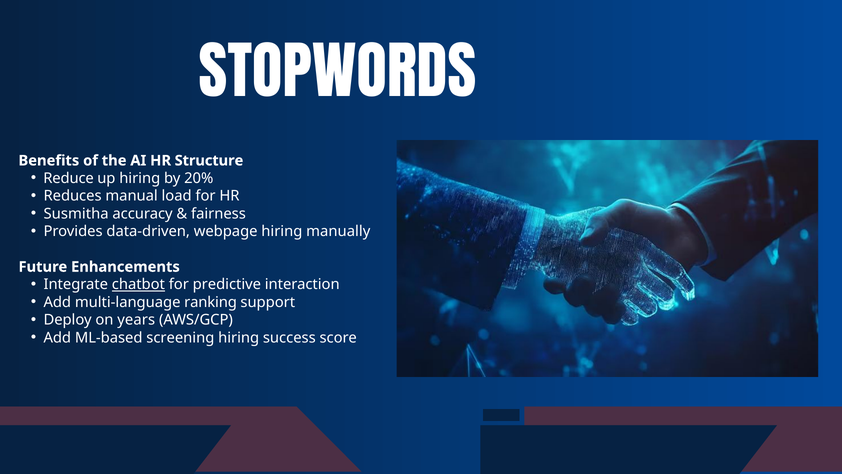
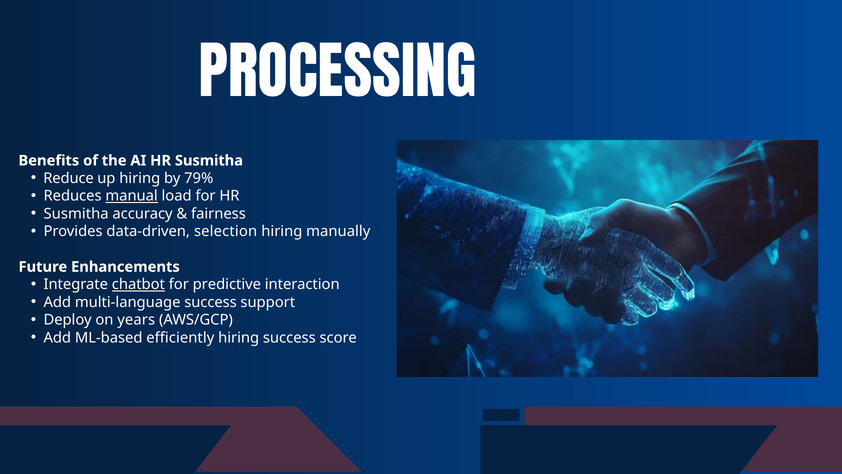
STOPWORDS: STOPWORDS -> PROCESSING (338, 76)
HR Structure: Structure -> Susmitha (209, 160)
20%: 20% -> 79% (199, 178)
manual underline: none -> present (132, 196)
webpage: webpage -> selection (226, 231)
multi-language ranking: ranking -> success (211, 302)
screening: screening -> efficiently (180, 337)
